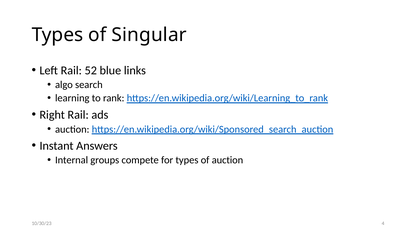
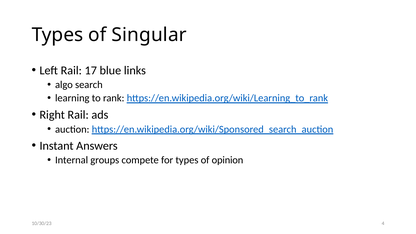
52: 52 -> 17 (91, 70)
of auction: auction -> opinion (227, 160)
